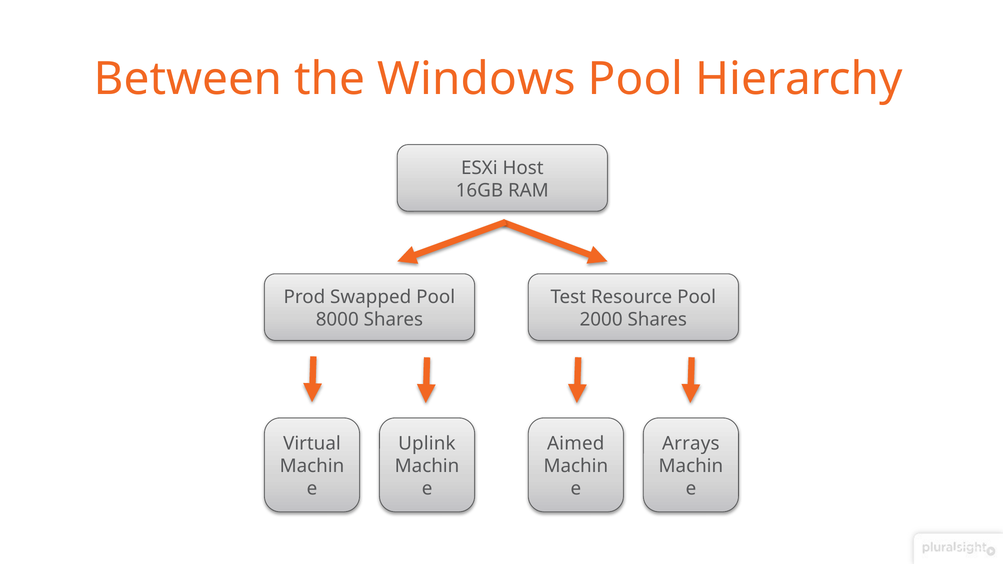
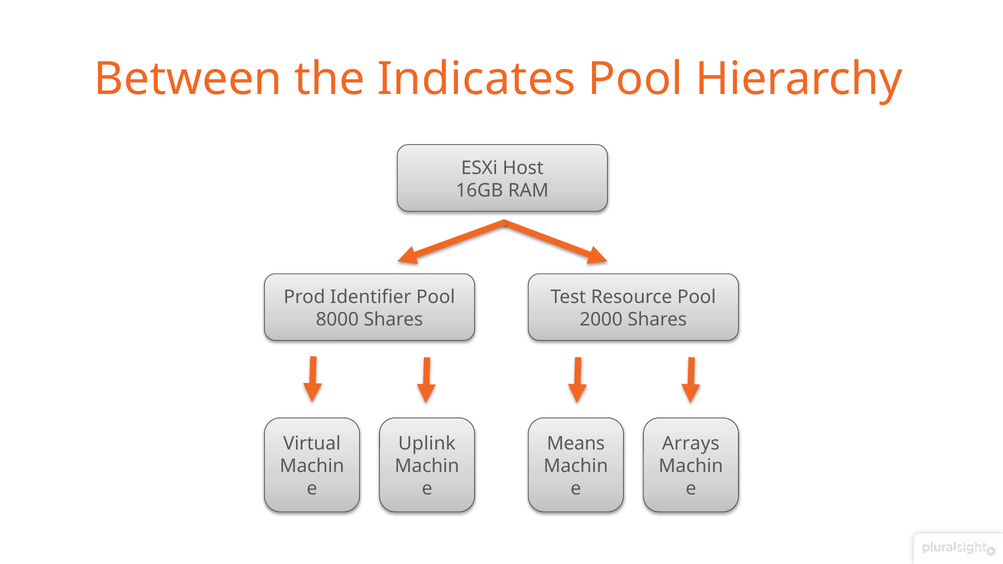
Windows: Windows -> Indicates (476, 79)
Swapped: Swapped -> Identifier (371, 297)
Aimed: Aimed -> Means (576, 444)
